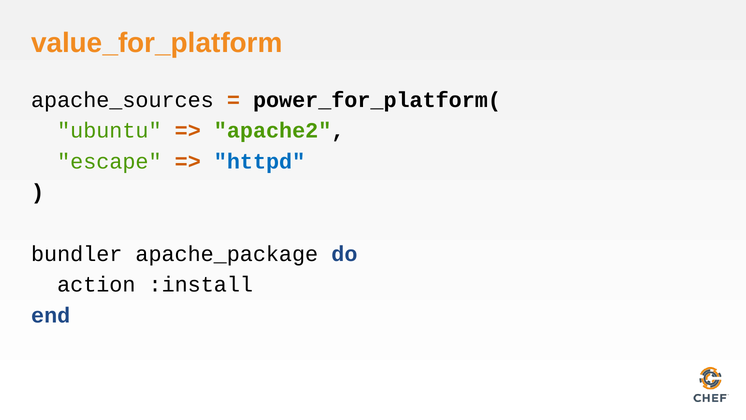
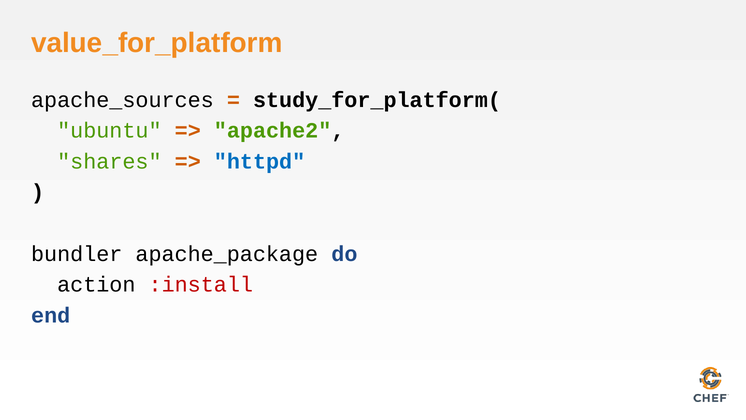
power_for_platform(: power_for_platform( -> study_for_platform( (377, 100)
escape: escape -> shares (109, 161)
:install colour: black -> red (201, 284)
